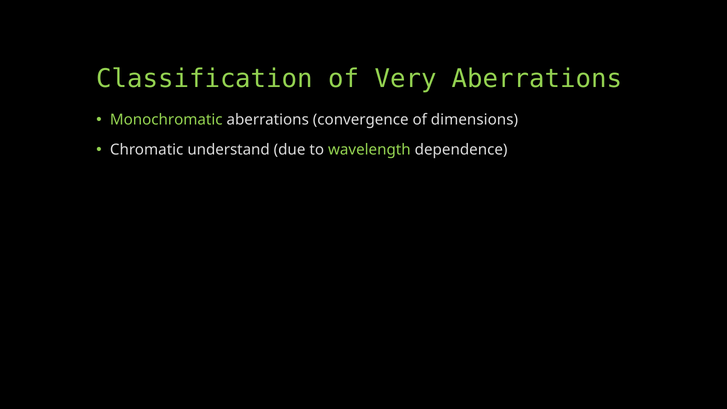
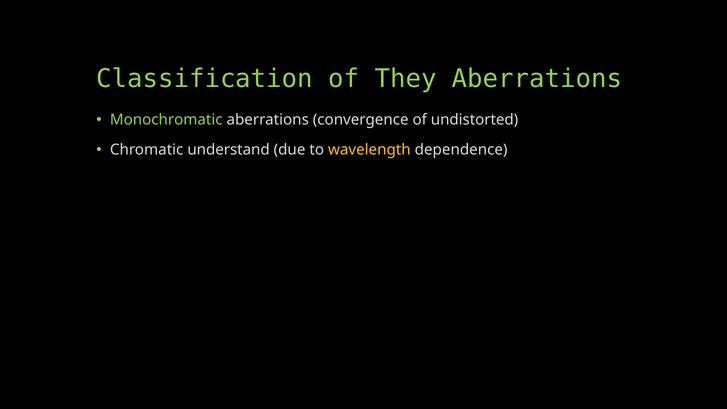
Very: Very -> They (406, 79)
dimensions: dimensions -> undistorted (475, 120)
wavelength colour: light green -> yellow (369, 150)
